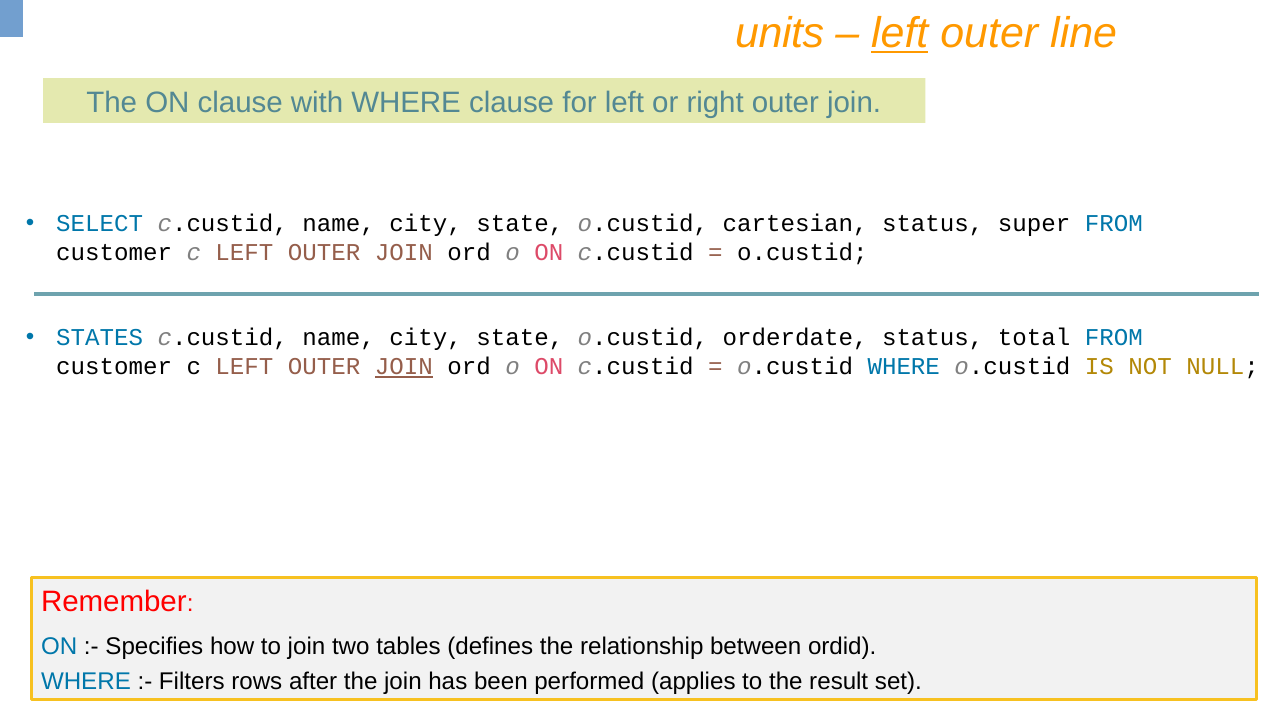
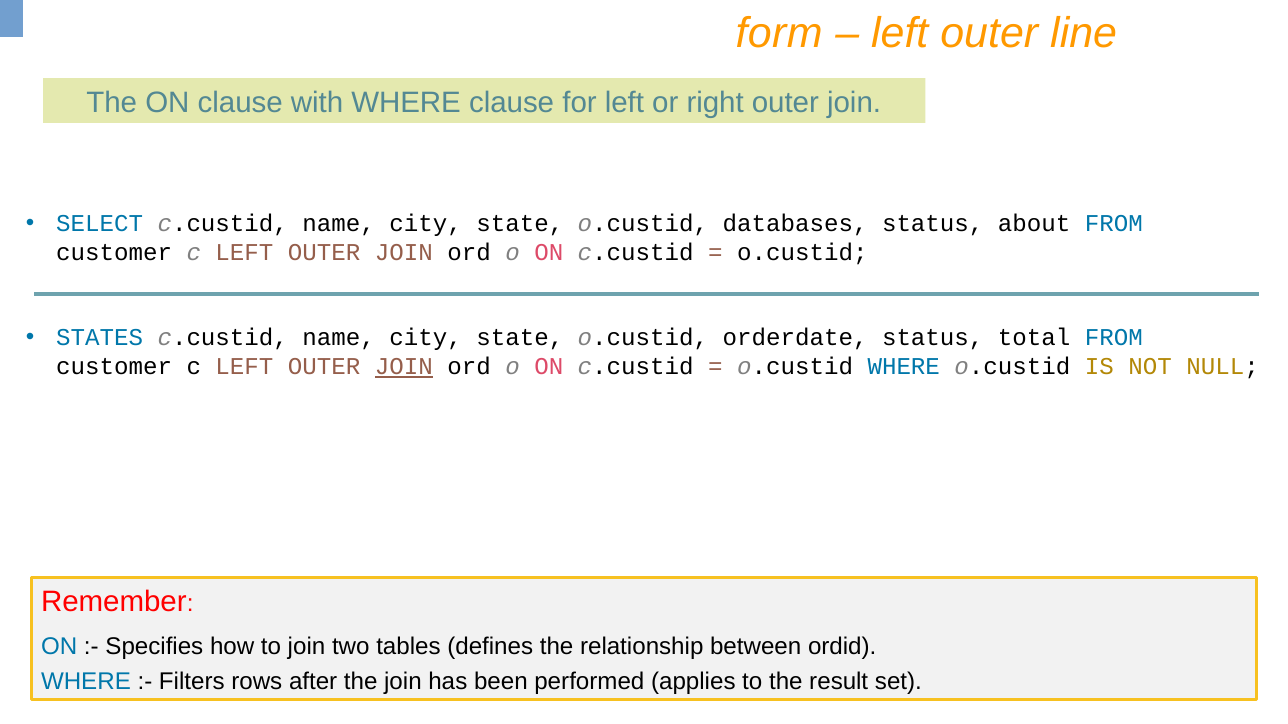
units: units -> form (779, 34)
left underline: present -> none (900, 34)
cartesian: cartesian -> databases (795, 224)
super: super -> about (1034, 224)
